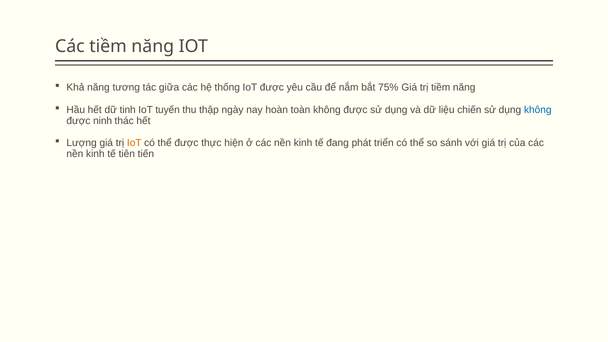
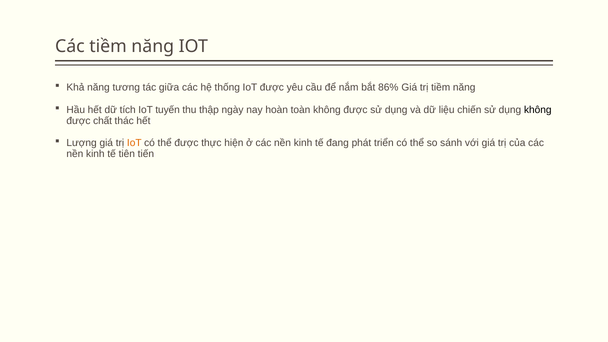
75%: 75% -> 86% (388, 87)
tinh: tinh -> tích (128, 110)
không colour: blue -> black (538, 110)
ninh: ninh -> chất (103, 121)
